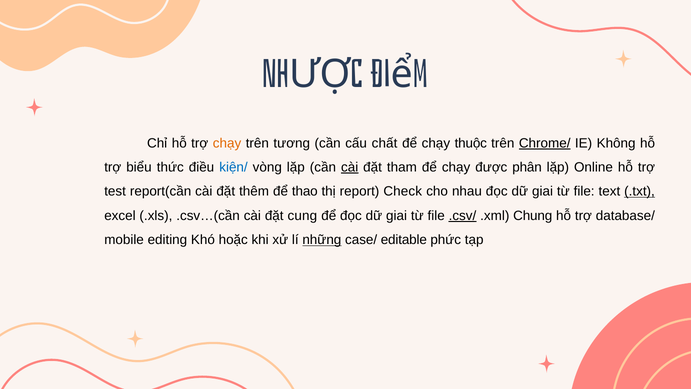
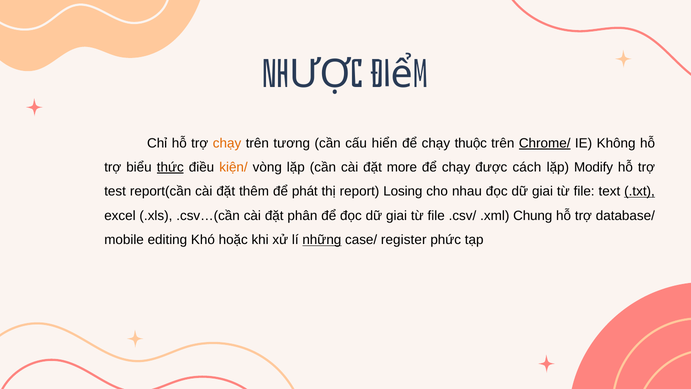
chất: chất -> hiển (385, 143)
thức underline: none -> present (170, 167)
kiện/ colour: blue -> orange (234, 167)
cài underline: present -> none (350, 167)
tham: tham -> more (402, 167)
phân: phân -> cách (527, 167)
Online: Online -> Modify (594, 167)
thao: thao -> phát (305, 191)
Check: Check -> Losing (403, 191)
cung: cung -> phân (302, 216)
.csv/ underline: present -> none (462, 216)
editable: editable -> register (404, 240)
